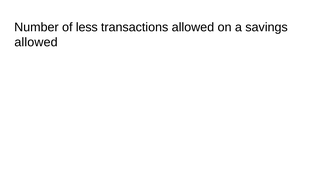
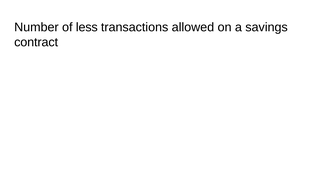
allowed: allowed -> contract (36, 42)
